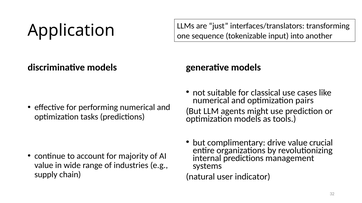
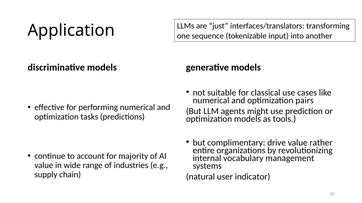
crucial: crucial -> rather (321, 143)
internal predictions: predictions -> vocabulary (243, 159)
